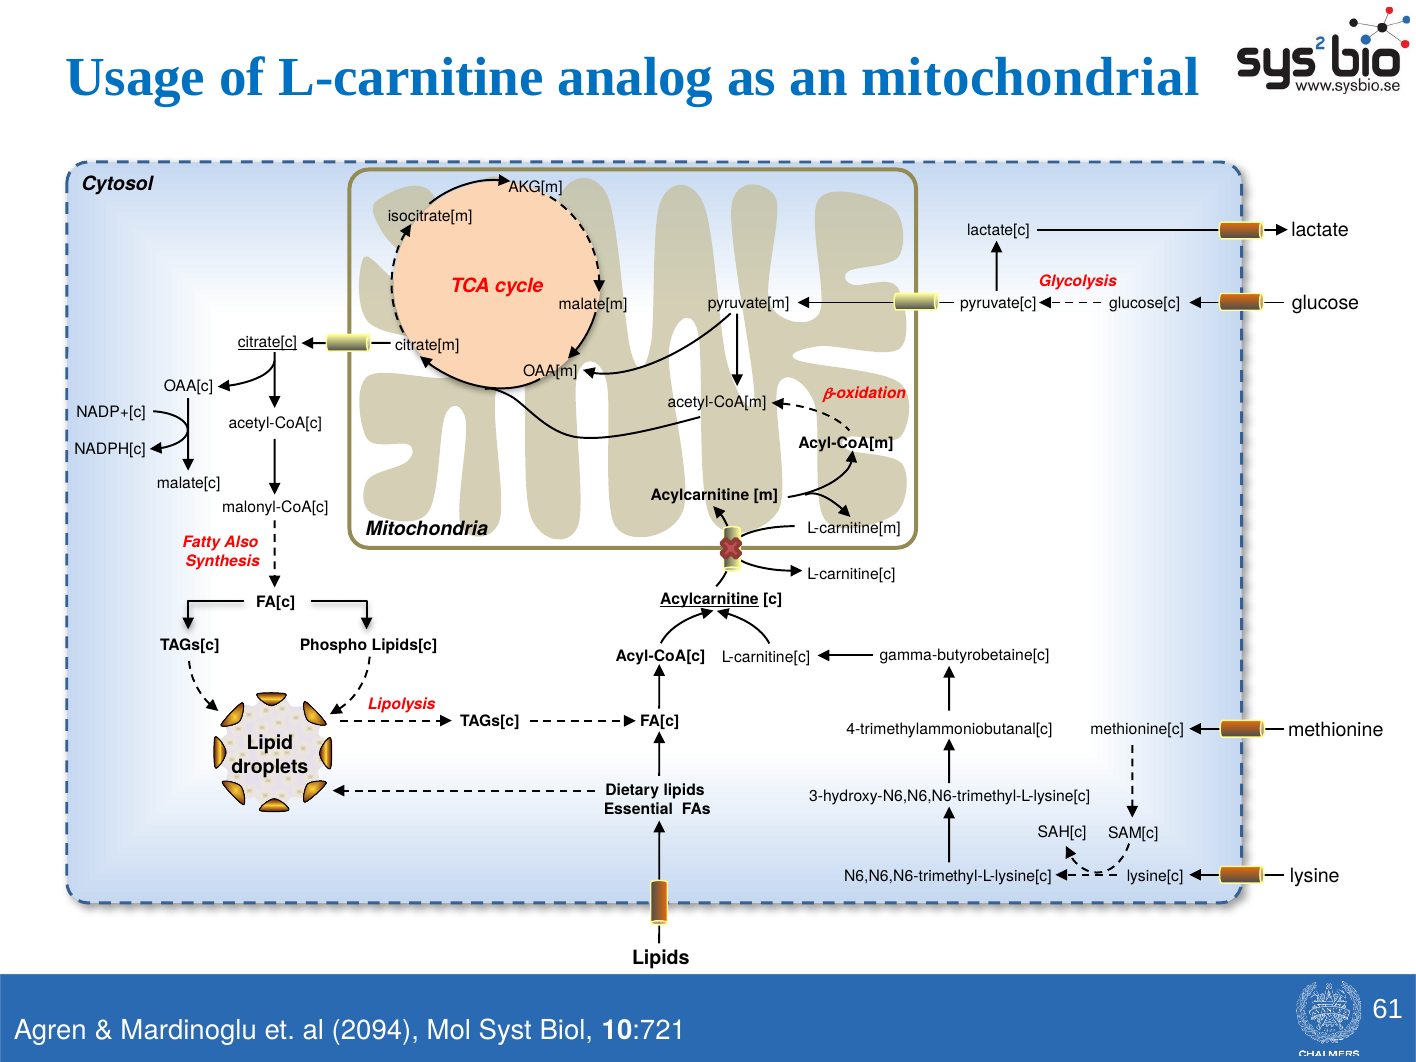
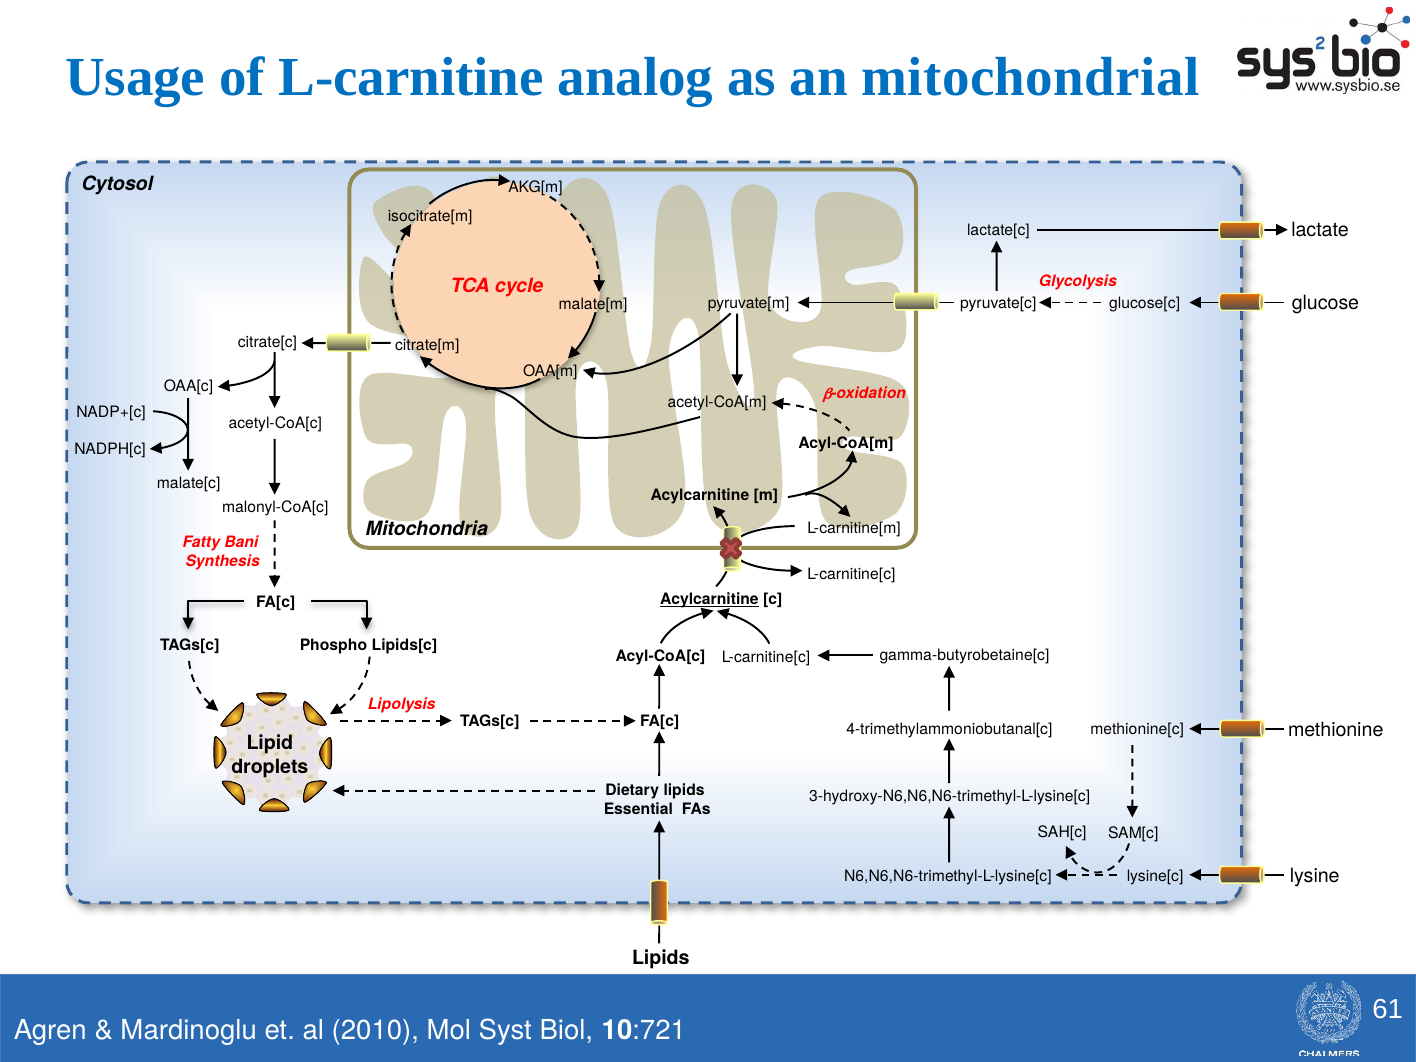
citrate[c underline: present -> none (267, 343)
Also: Also -> Bani (241, 543)
2094: 2094 -> 2010 (375, 1030)
